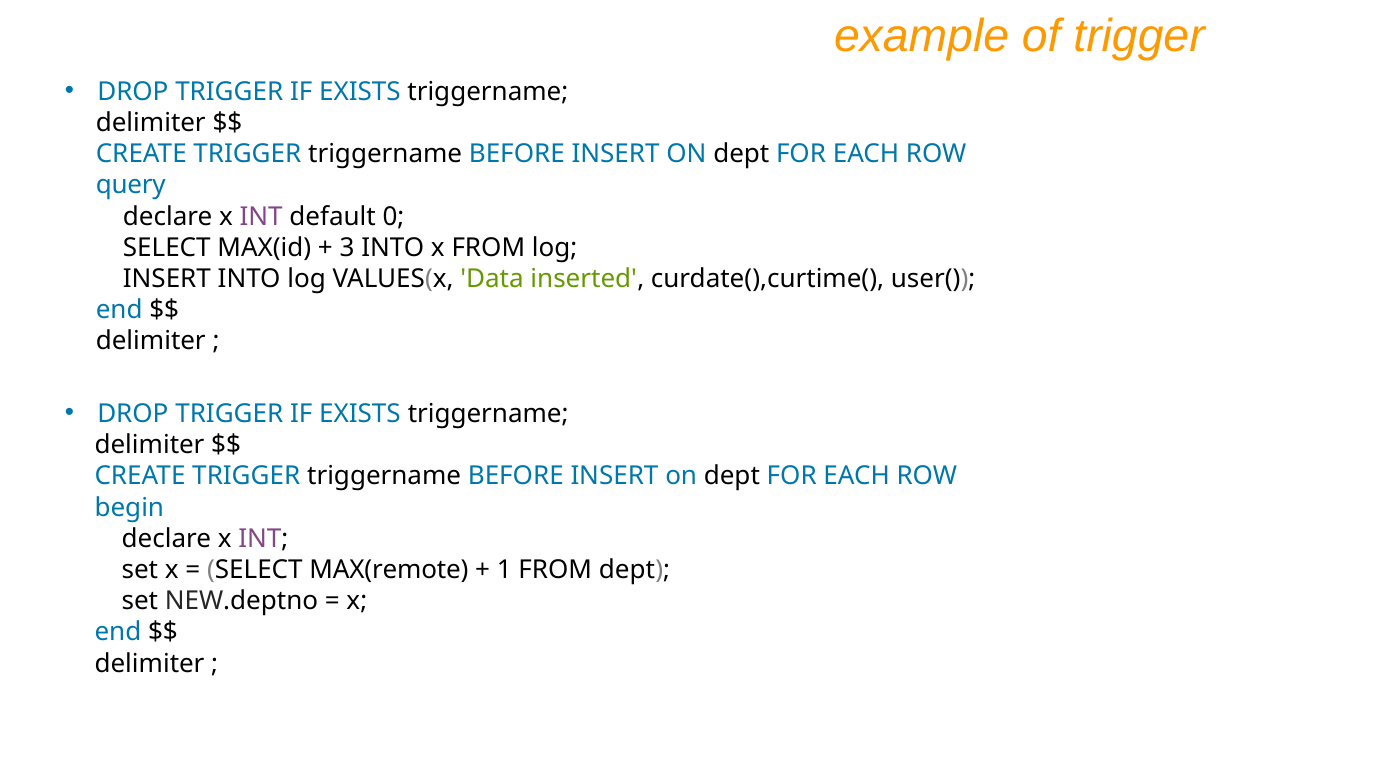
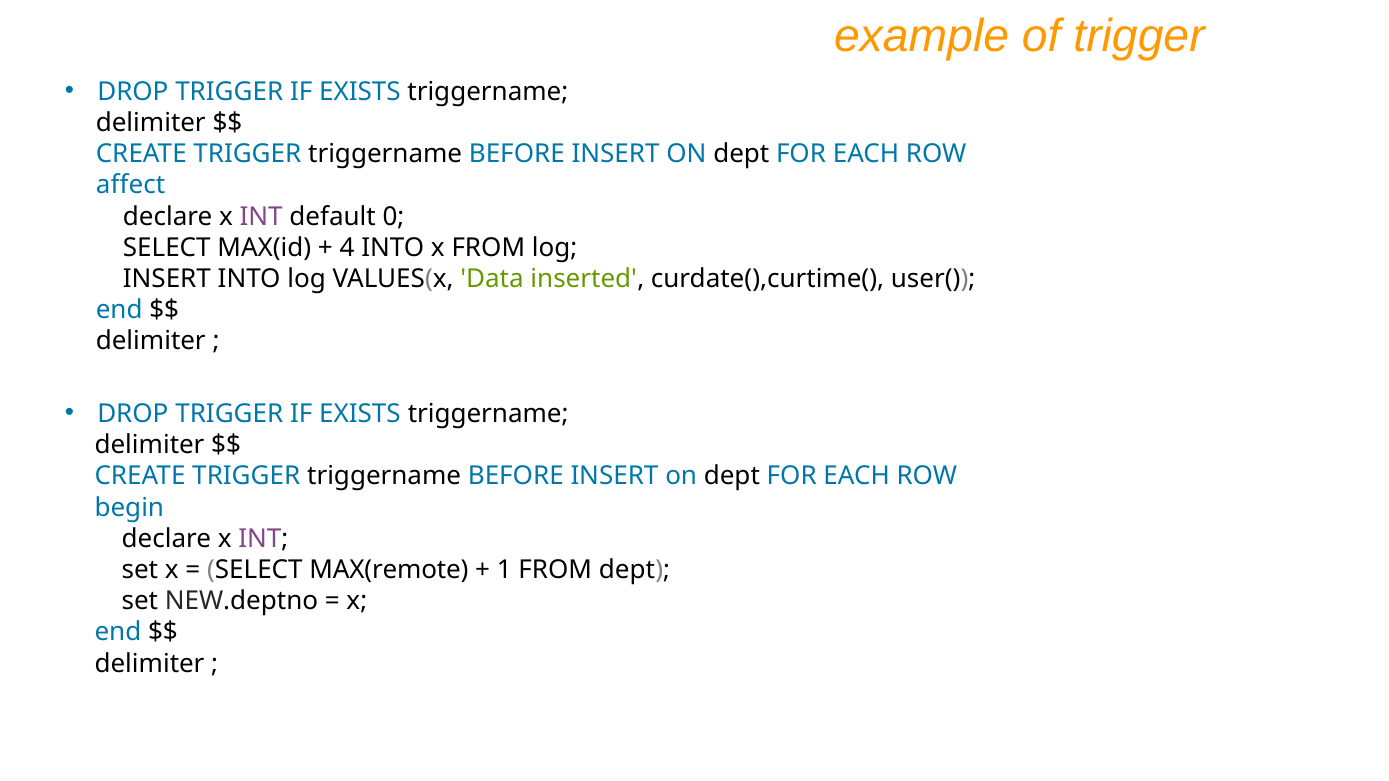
query: query -> affect (131, 185)
3: 3 -> 4 (347, 248)
